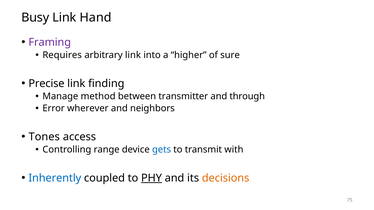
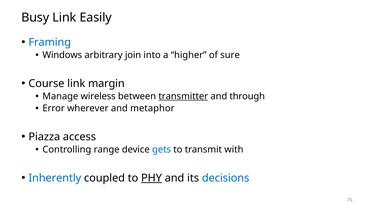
Hand: Hand -> Easily (96, 17)
Framing colour: purple -> blue (50, 42)
Requires: Requires -> Windows (62, 55)
arbitrary link: link -> join (133, 55)
Precise: Precise -> Course (46, 84)
finding: finding -> margin (106, 84)
method: method -> wireless (98, 97)
transmitter underline: none -> present (183, 97)
neighbors: neighbors -> metaphor (152, 109)
Tones: Tones -> Piazza (44, 137)
decisions colour: orange -> blue (226, 178)
